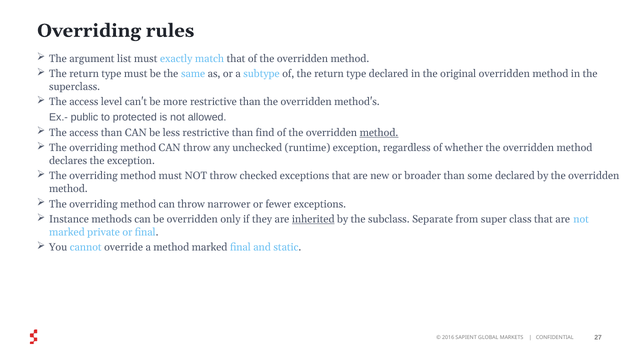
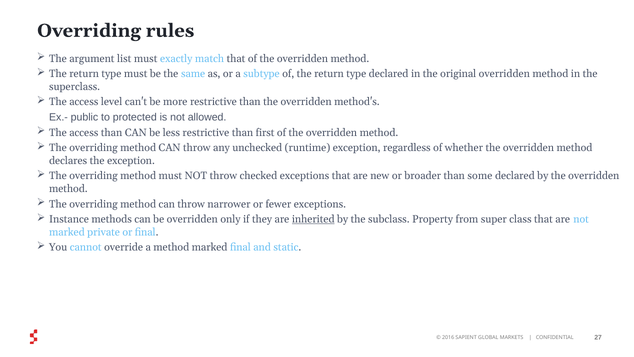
find: find -> first (265, 133)
method underline: present -> none (379, 133)
Separate: Separate -> Property (433, 219)
